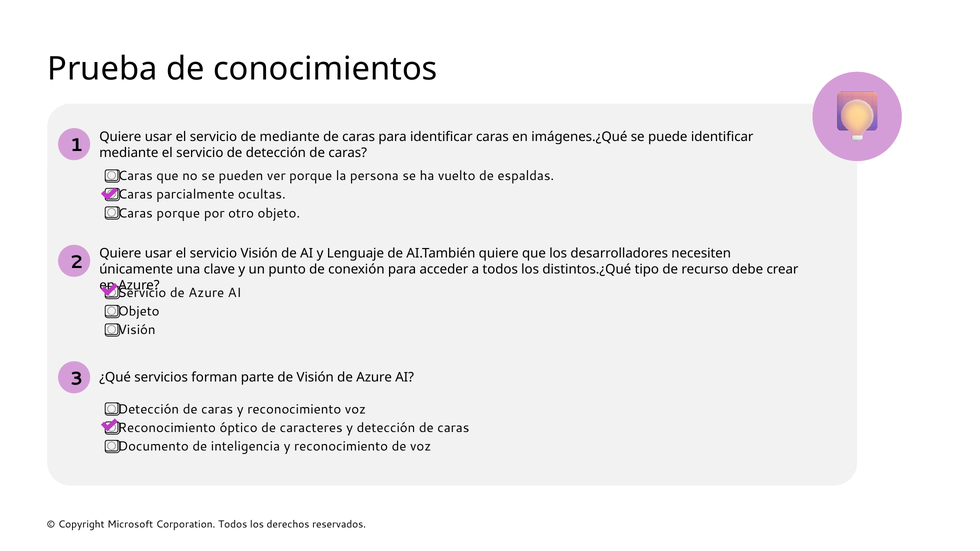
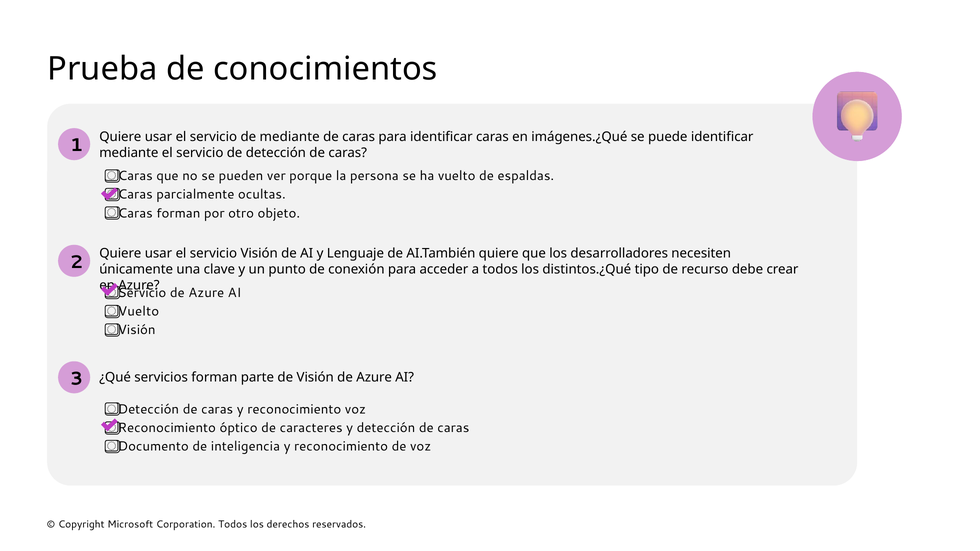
Caras porque: porque -> forman (178, 213)
Objeto: Objeto -> Vuelto (139, 312)
